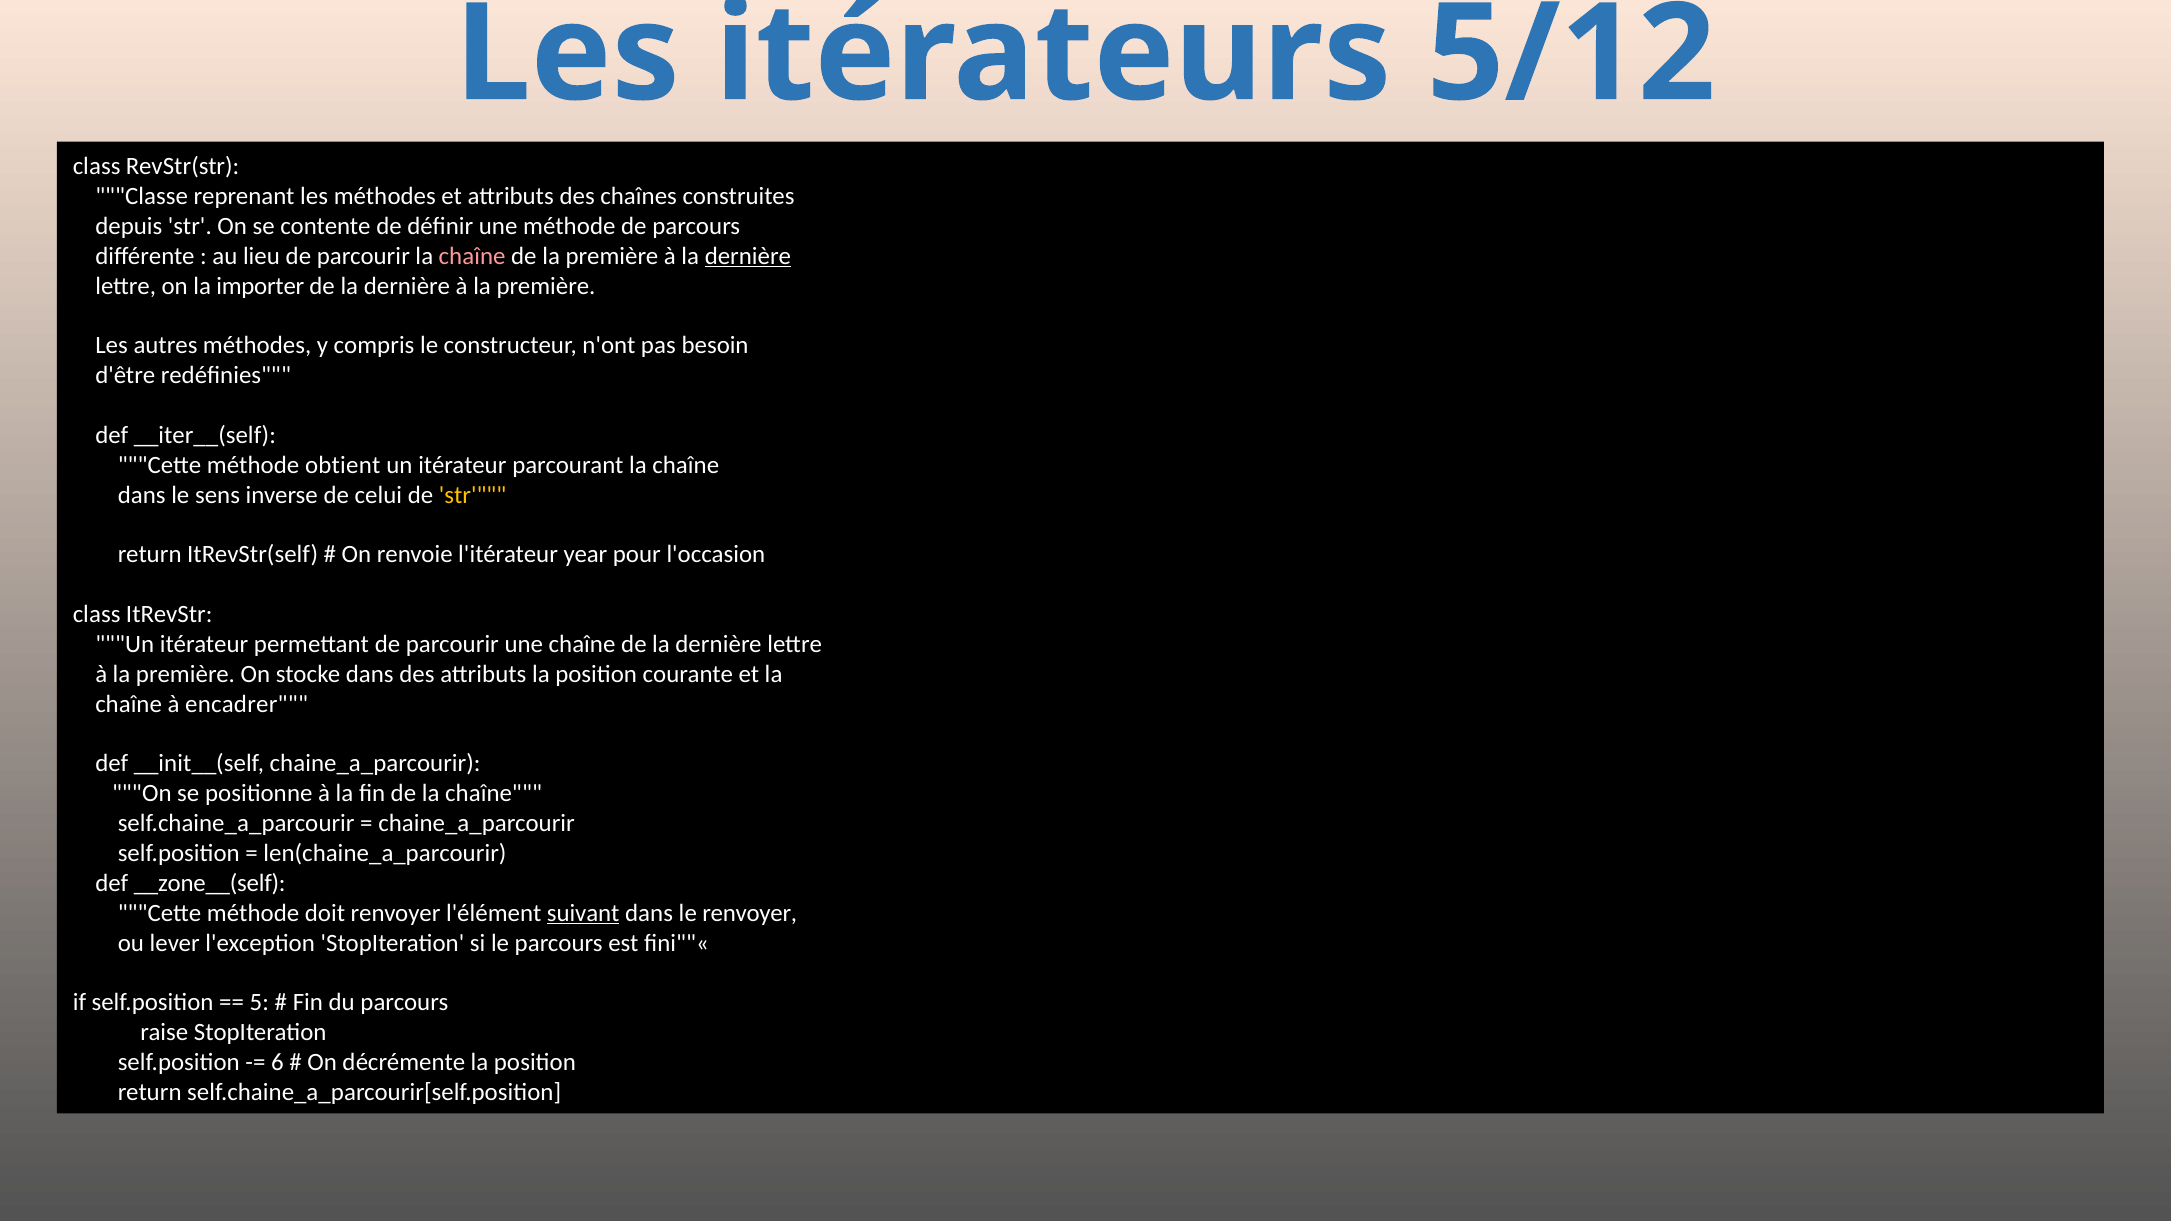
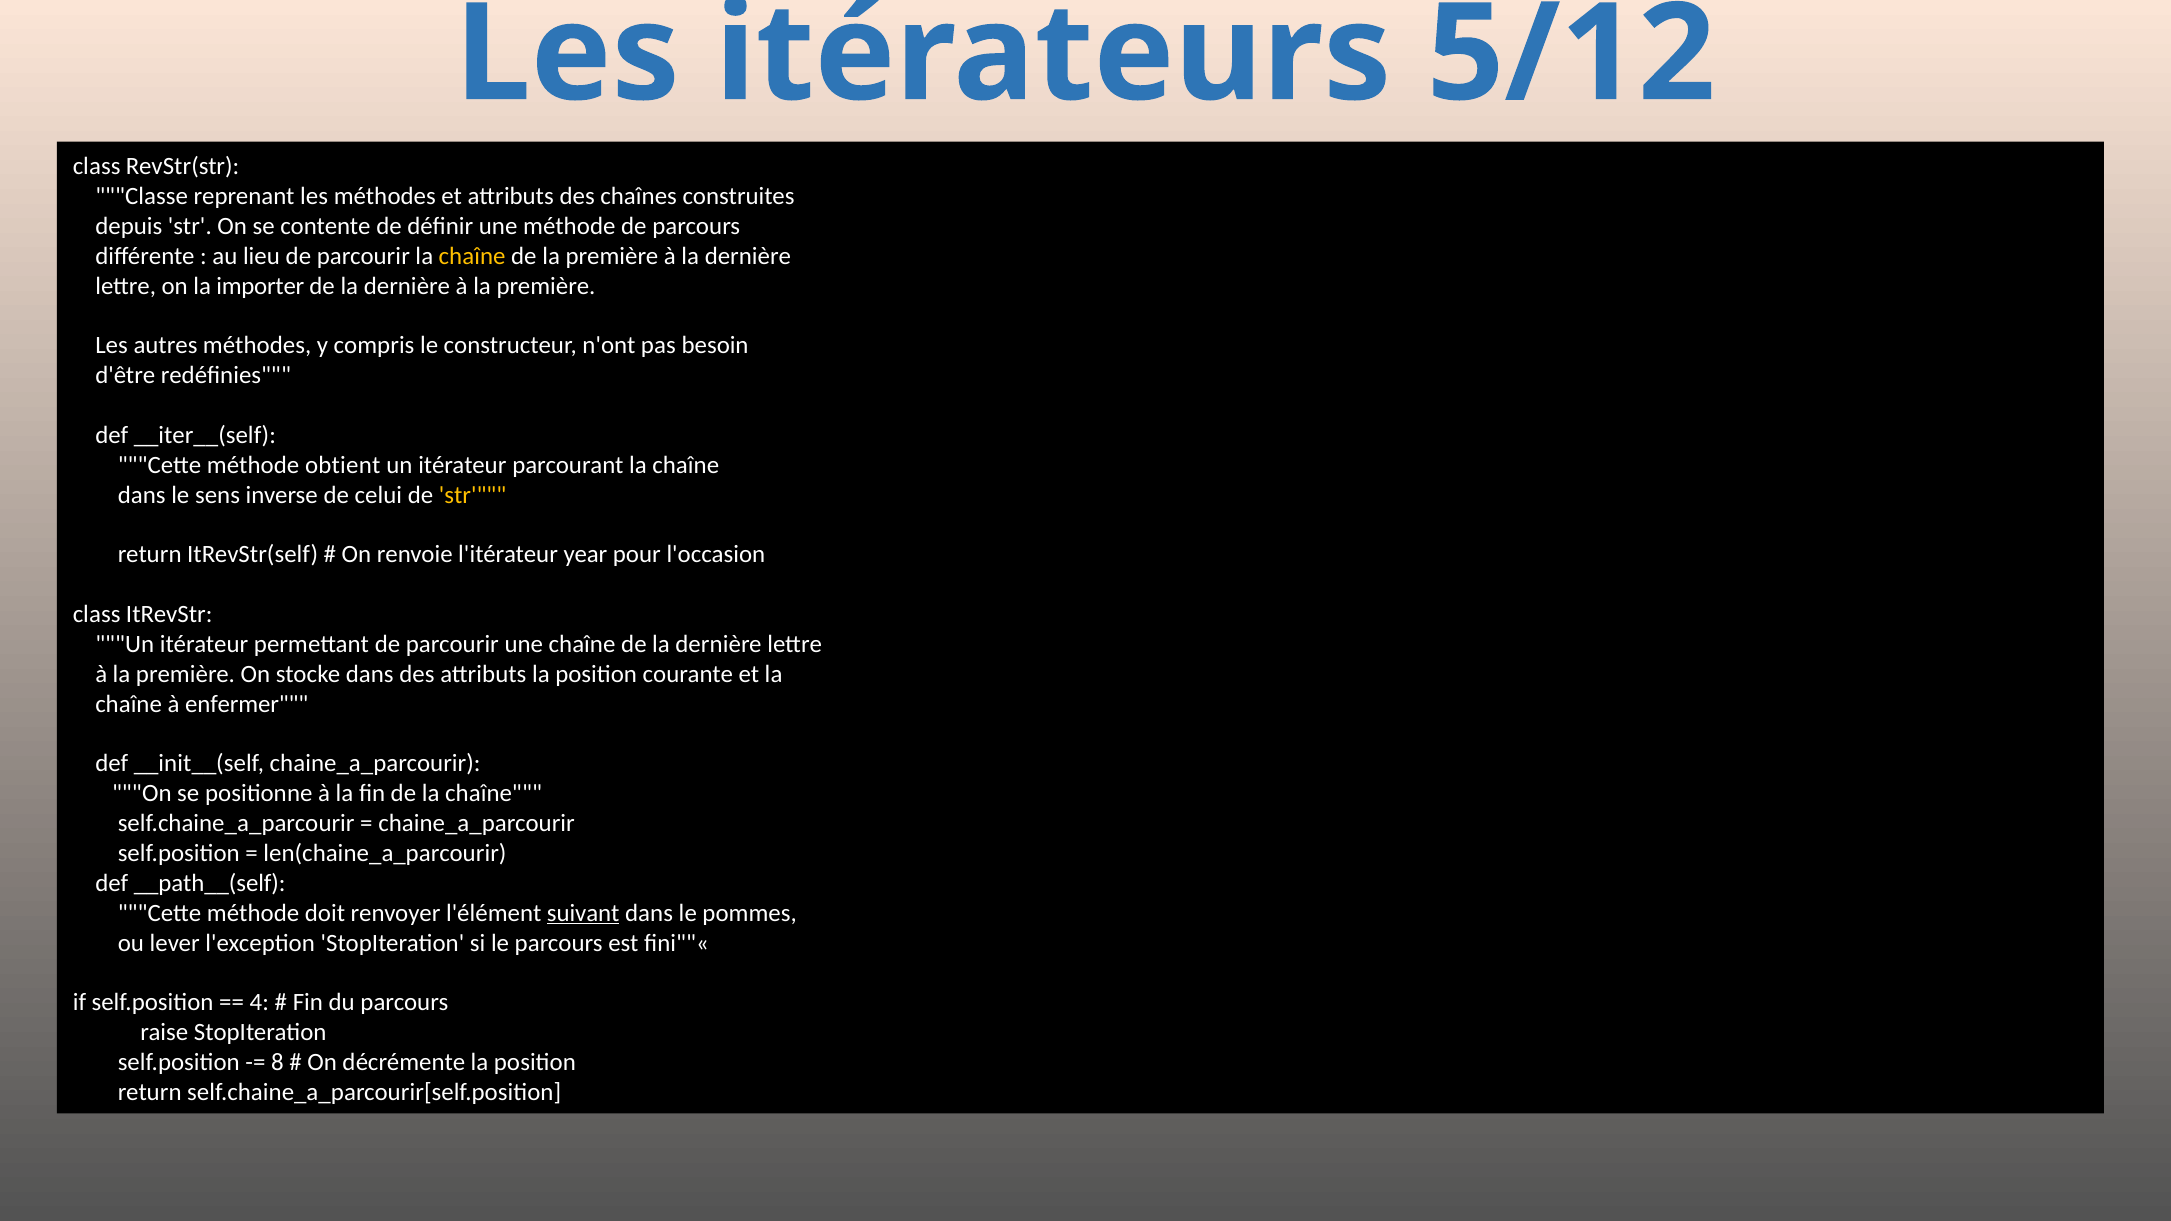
chaîne colour: pink -> yellow (472, 256)
dernière underline: present -> none (748, 256)
encadrer: encadrer -> enfermer (247, 704)
__zone__(self: __zone__(self -> __path__(self (210, 883)
le renvoyer: renvoyer -> pommes (750, 913)
5: 5 -> 4 (259, 1003)
6: 6 -> 8 (277, 1063)
